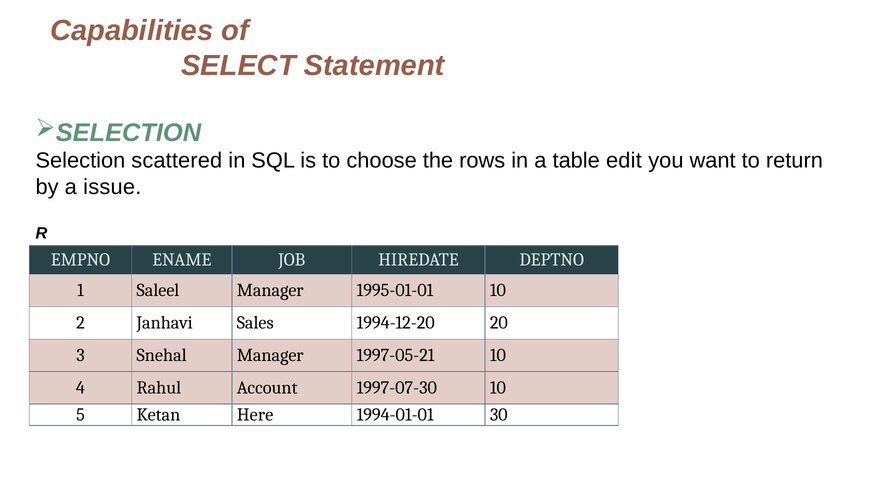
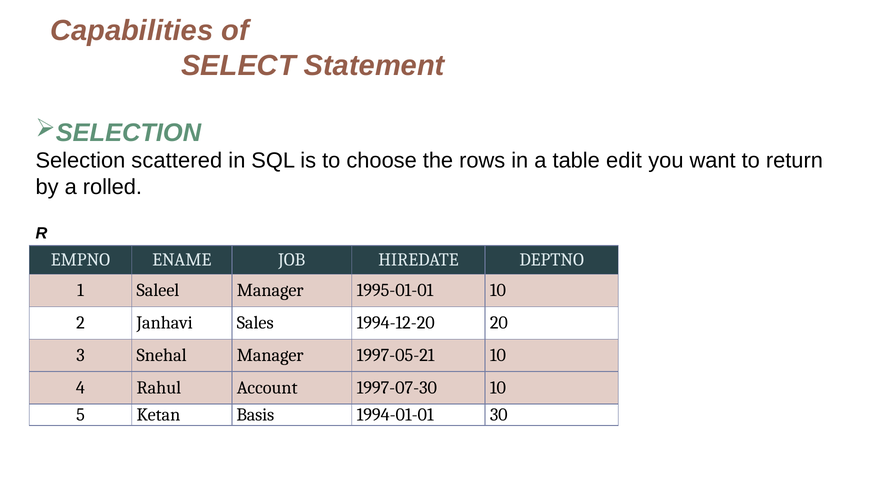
issue: issue -> rolled (112, 187)
Here: Here -> Basis (255, 415)
